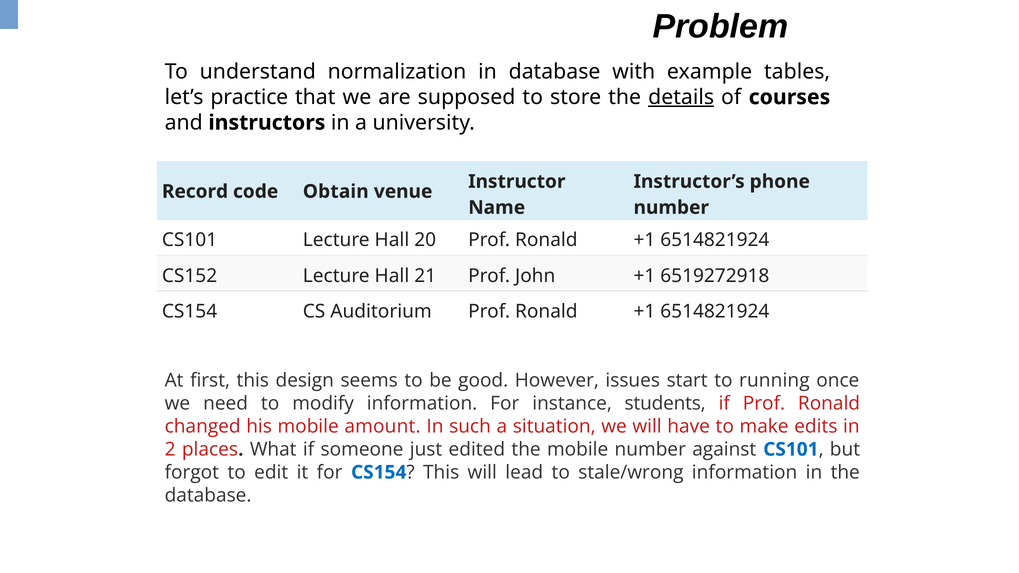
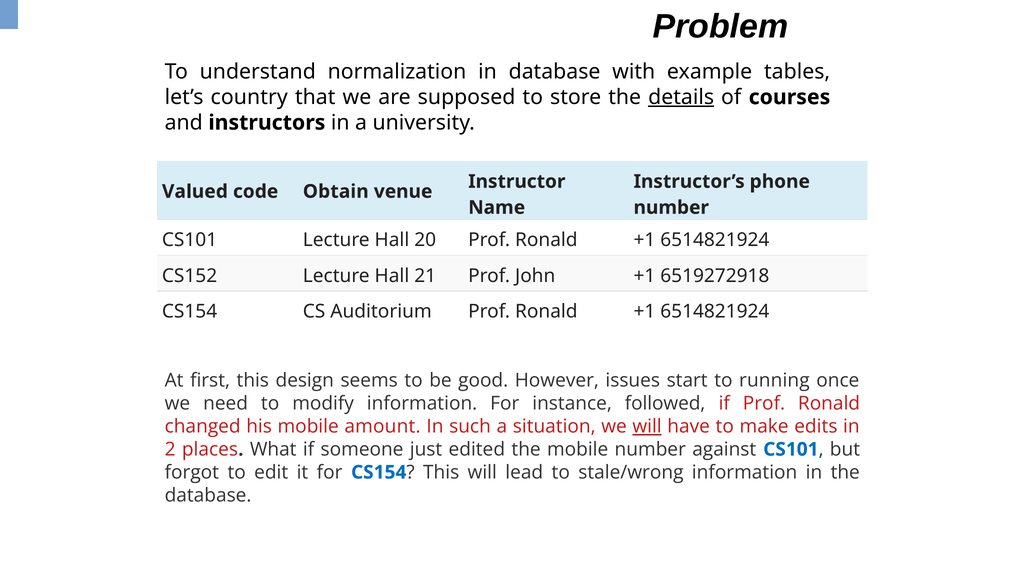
practice: practice -> country (249, 97)
Record: Record -> Valued (195, 192)
students: students -> followed (665, 404)
will underline: none -> present (647, 427)
